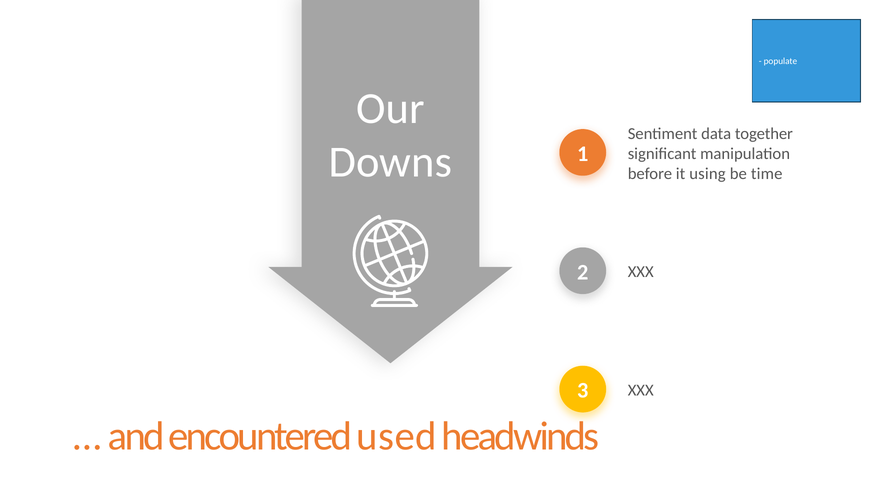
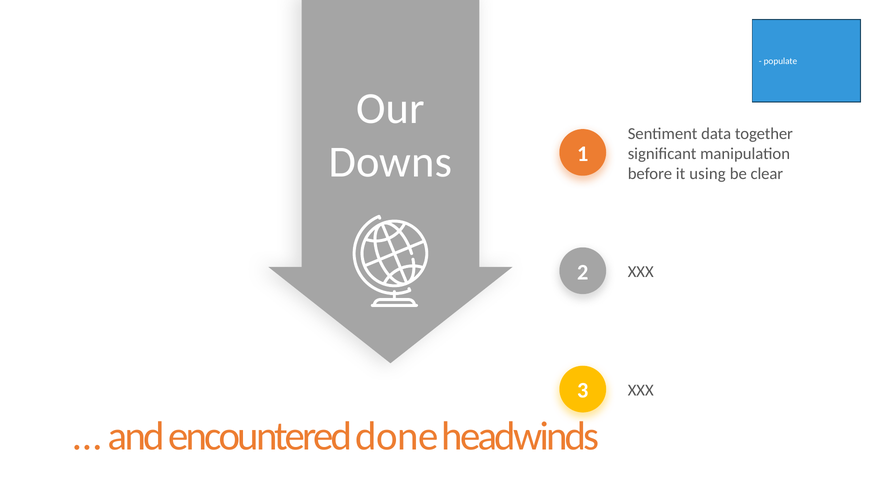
time: time -> clear (767, 174)
used: used -> done (397, 437)
